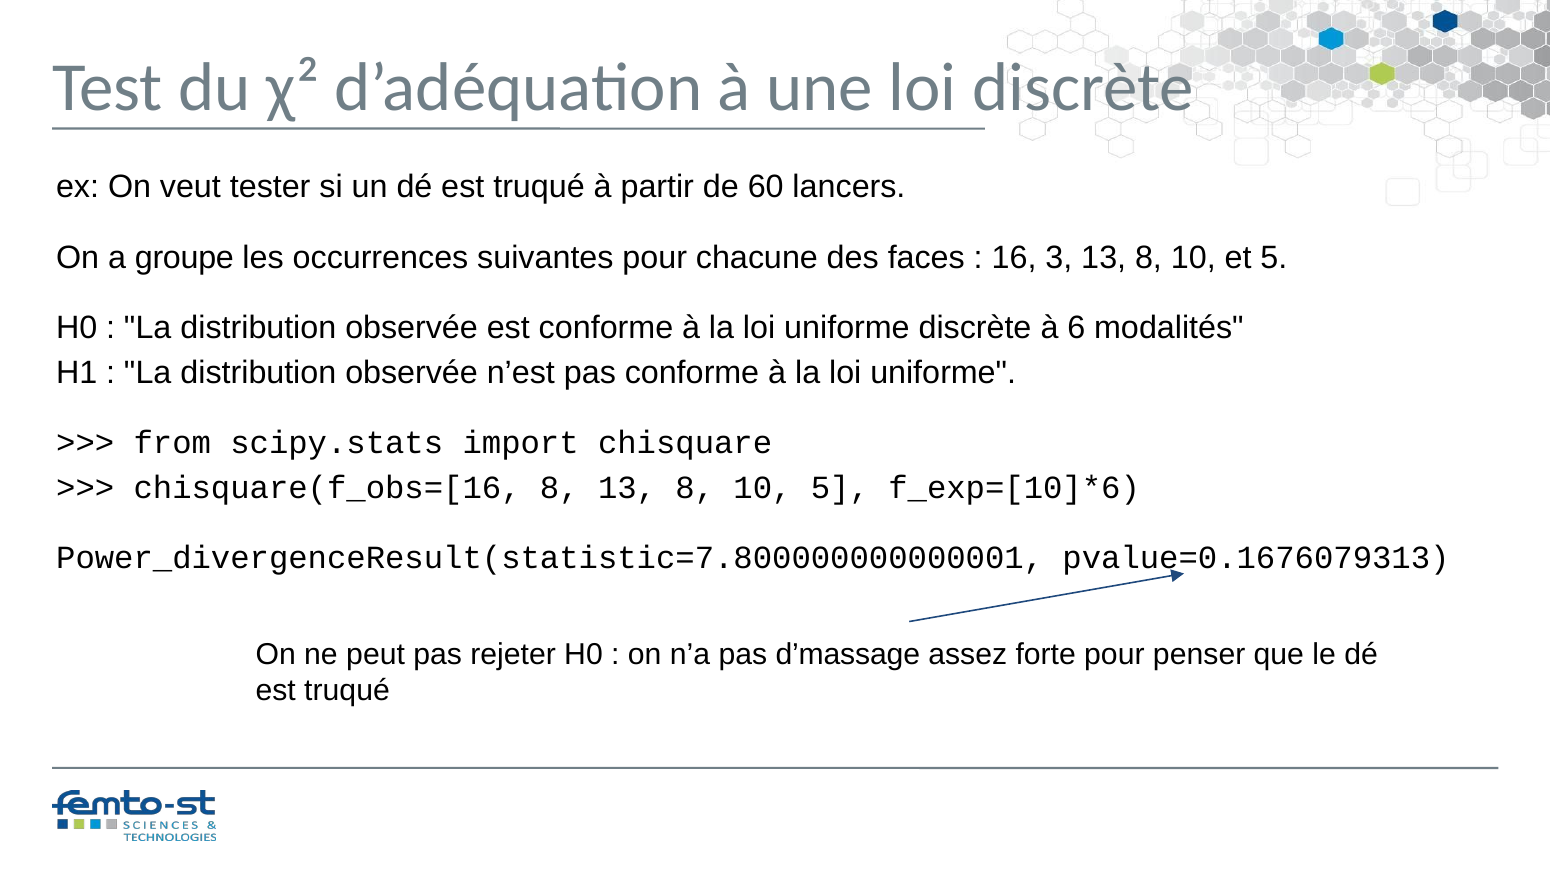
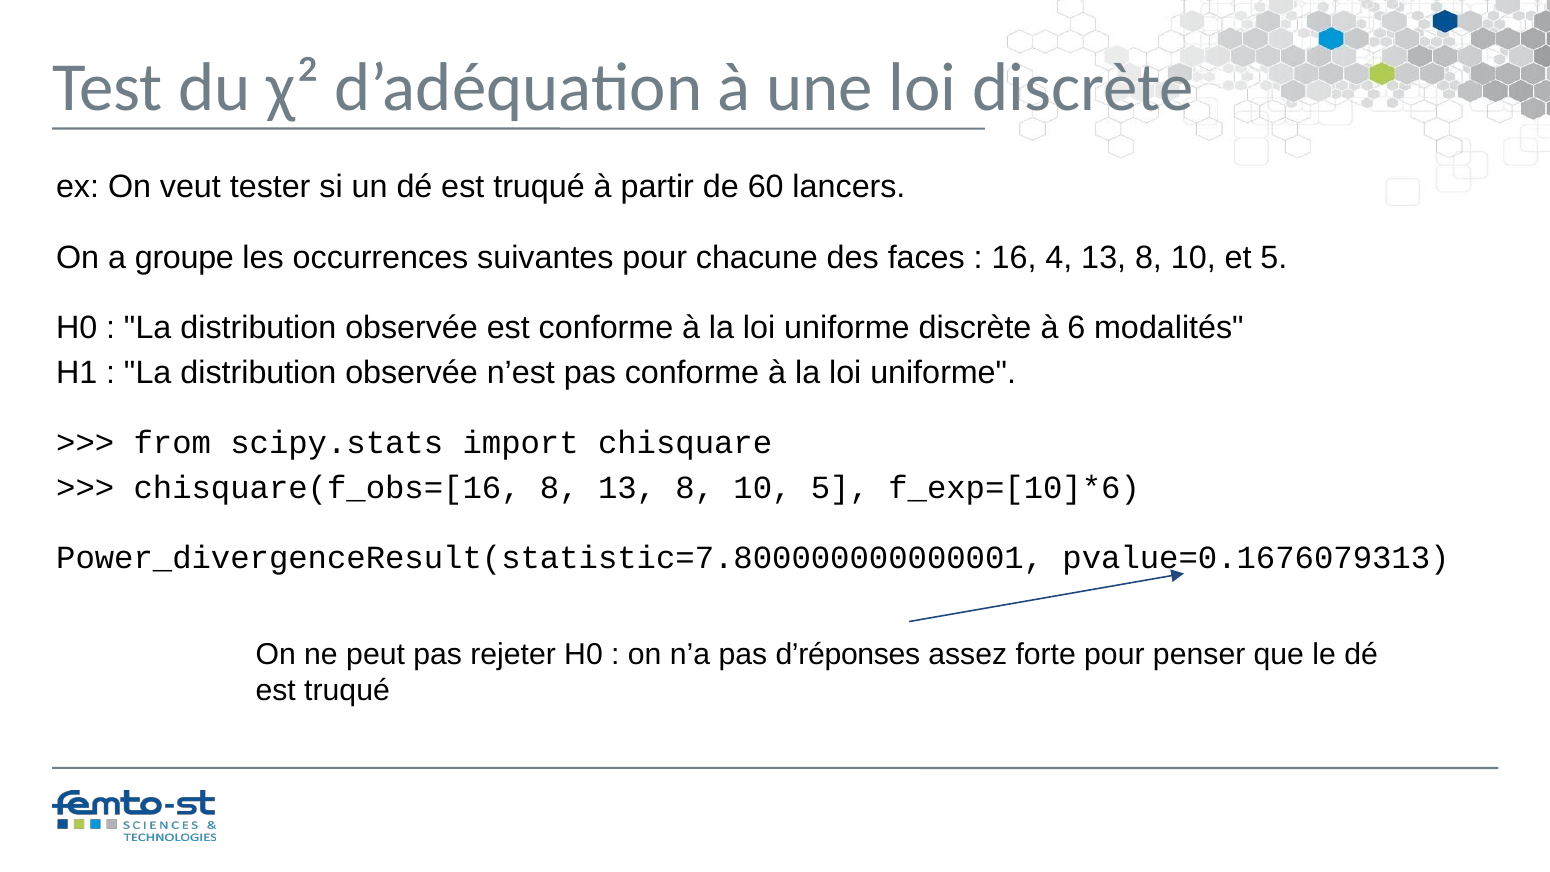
3: 3 -> 4 (1059, 258)
d’massage: d’massage -> d’réponses (848, 655)
